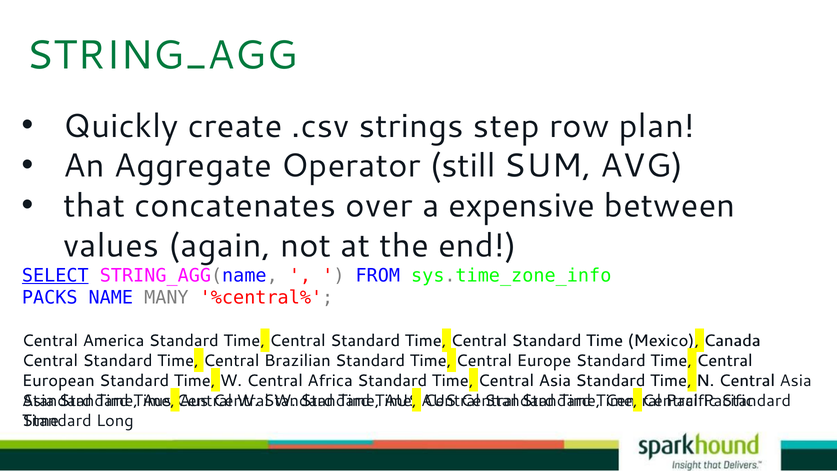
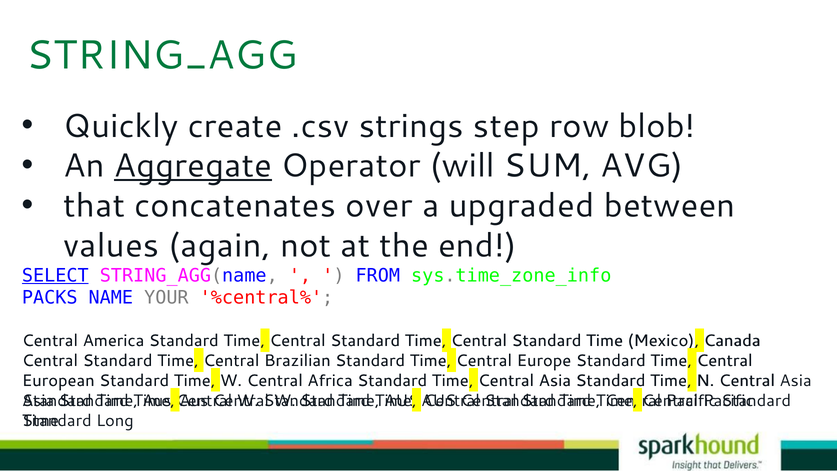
plan: plan -> blob (657, 126)
Aggregate underline: none -> present (193, 166)
still: still -> will (463, 166)
expensive: expensive -> upgraded (521, 206)
MANY: MANY -> YOUR (166, 298)
